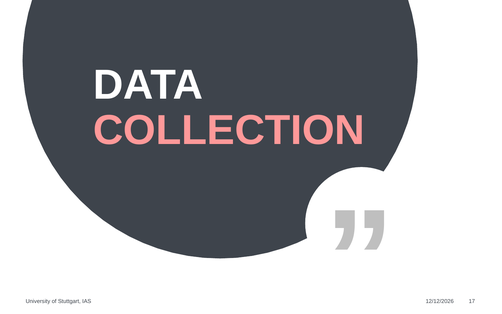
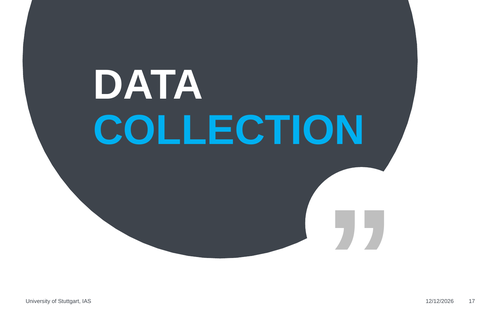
COLLECTION colour: pink -> light blue (229, 130)
